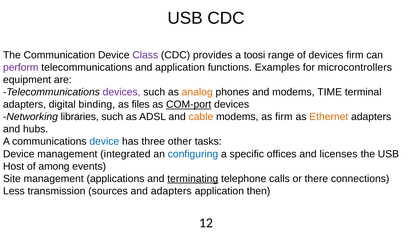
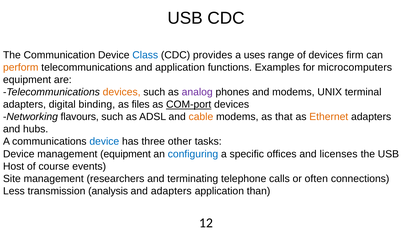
Class colour: purple -> blue (145, 55)
toosi: toosi -> uses (255, 55)
perform colour: purple -> orange (21, 67)
microcontrollers: microcontrollers -> microcomputers (355, 67)
devices colour: purple -> orange (122, 92)
analog colour: orange -> purple (197, 92)
TIME: TIME -> UNIX (330, 92)
libraries: libraries -> flavours (80, 117)
as firm: firm -> that (284, 117)
management integrated: integrated -> equipment (126, 154)
among: among -> course (54, 166)
applications: applications -> researchers (115, 179)
terminating underline: present -> none (193, 179)
there: there -> often (316, 179)
sources: sources -> analysis (108, 191)
then: then -> than (259, 191)
